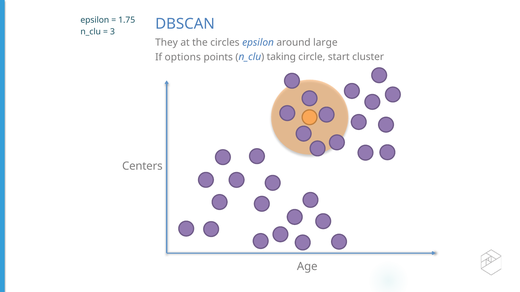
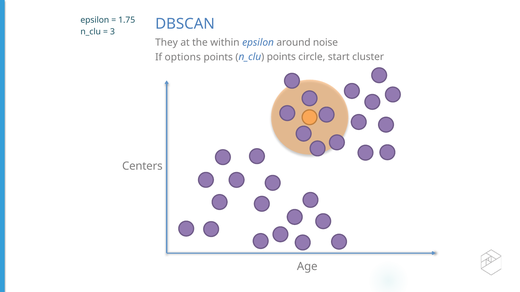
circles: circles -> within (225, 42)
large: large -> noise (325, 42)
n_clu taking: taking -> points (281, 57)
